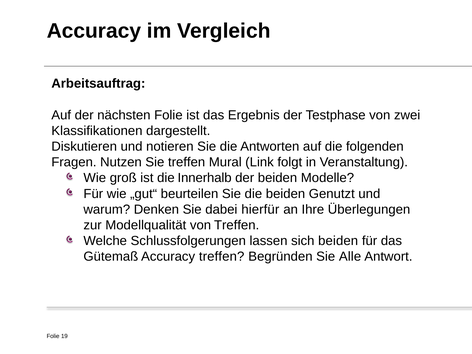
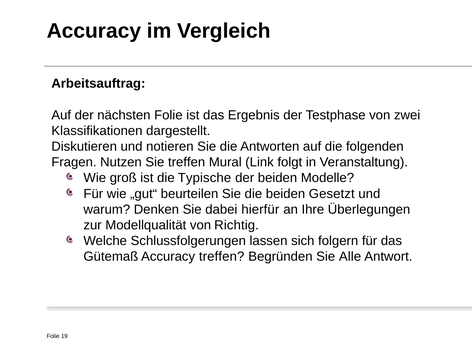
Innerhalb: Innerhalb -> Typische (204, 178)
Genutzt: Genutzt -> Gesetzt (332, 194)
von Treffen: Treffen -> Richtig (237, 225)
sich beiden: beiden -> folgern (338, 241)
